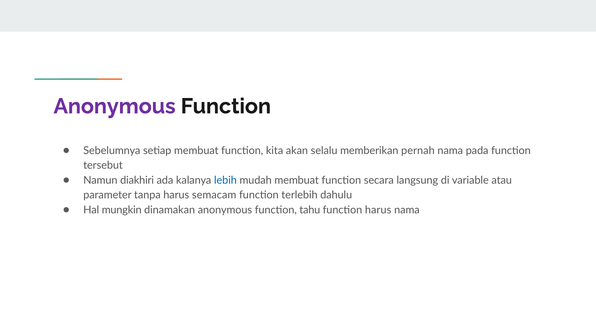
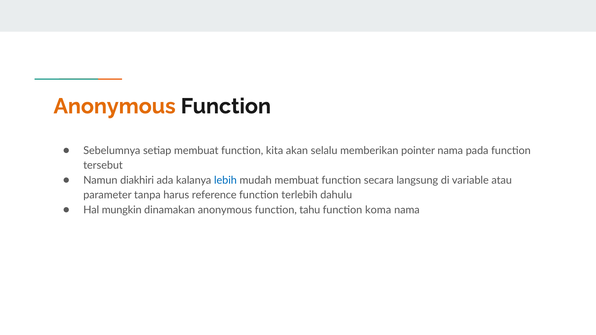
Anonymous colour: purple -> orange (115, 106)
pernah: pernah -> pointer (418, 151)
semacam: semacam -> reference (214, 195)
function harus: harus -> koma (378, 210)
